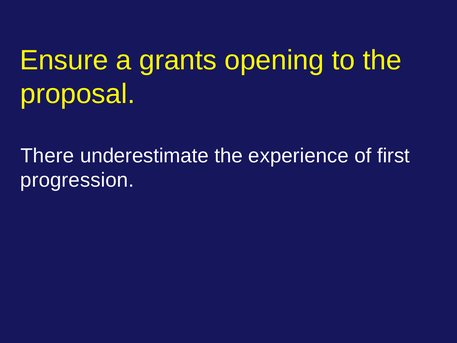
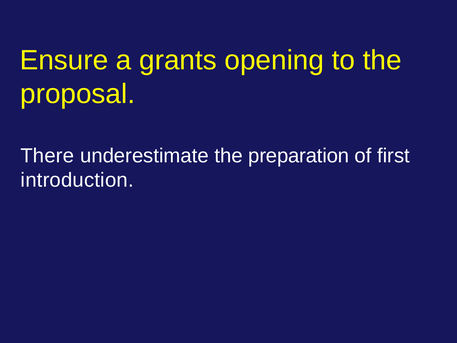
experience: experience -> preparation (299, 156)
progression: progression -> introduction (77, 180)
